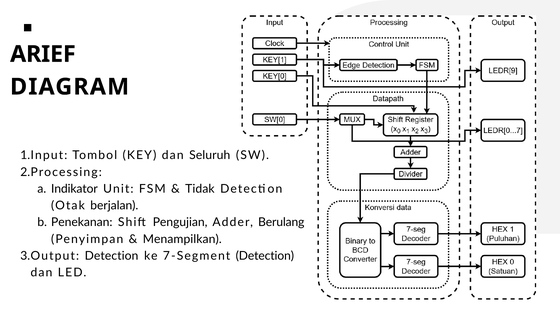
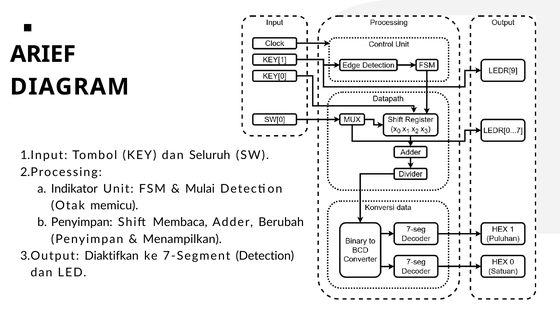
Tidak: Tidak -> Mulai (200, 189)
berjalan: berjalan -> memicu (114, 206)
Penekanan: Penekanan -> Penyimpan (82, 222)
Pengujian: Pengujian -> Membaca (180, 222)
Berulang: Berulang -> Berubah (281, 222)
Detection: Detection -> Diaktifkan (112, 256)
